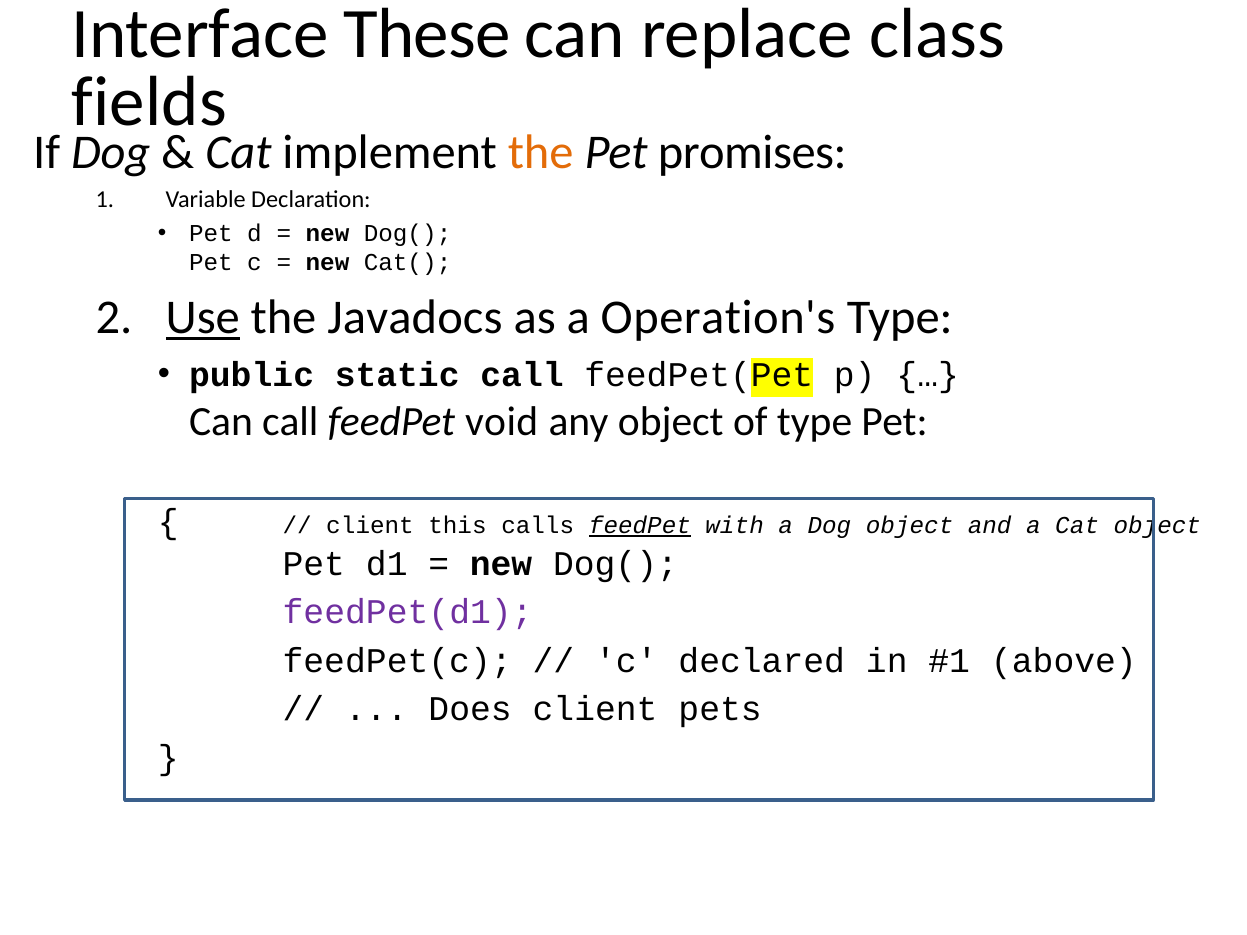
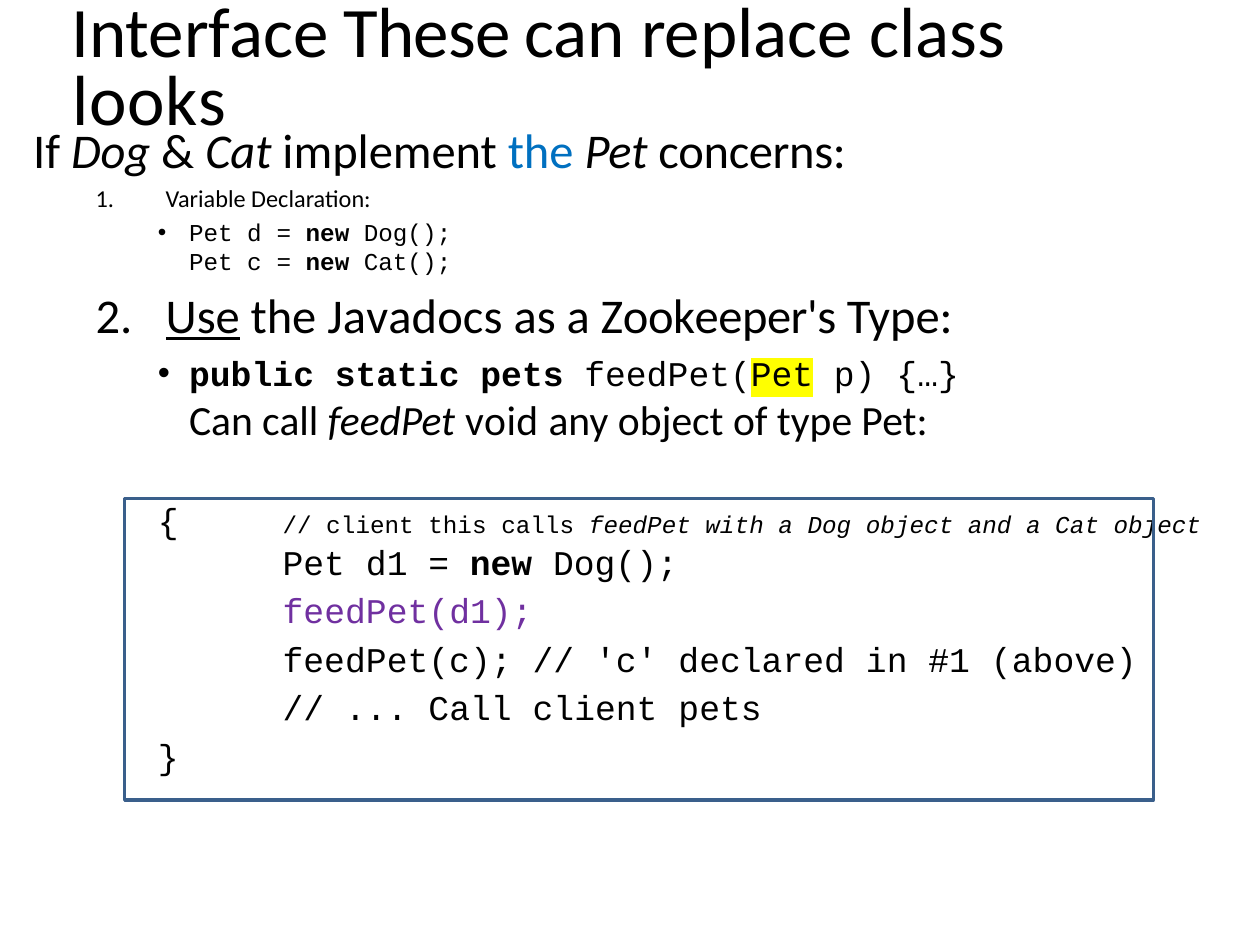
fields: fields -> looks (149, 102)
the colour: orange -> blue (541, 153)
promises: promises -> concerns (752, 153)
Operation's: Operation's -> Zookeeper's (719, 318)
static call: call -> pets (522, 375)
feedPet underline: present -> none (640, 526)
Does: Does -> Call (470, 709)
